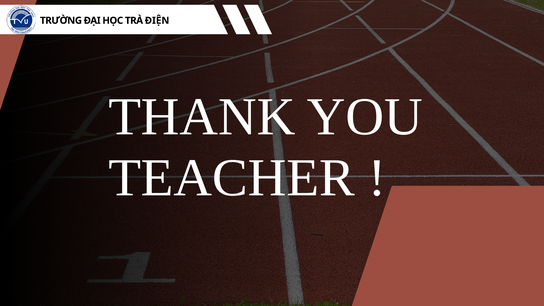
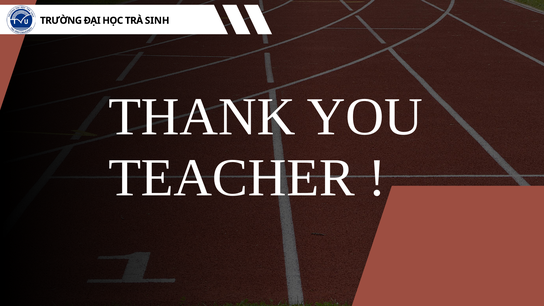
ĐIỆN: ĐIỆN -> SINH (157, 21)
